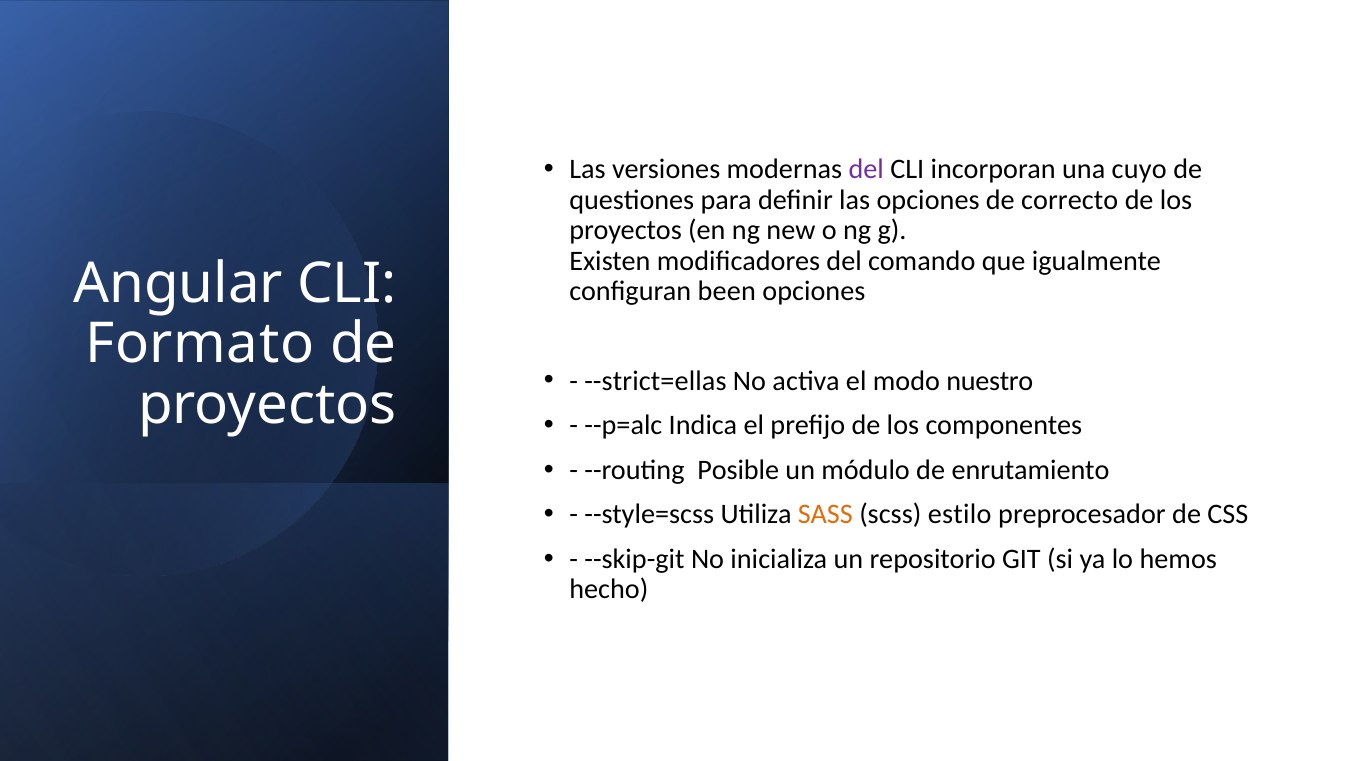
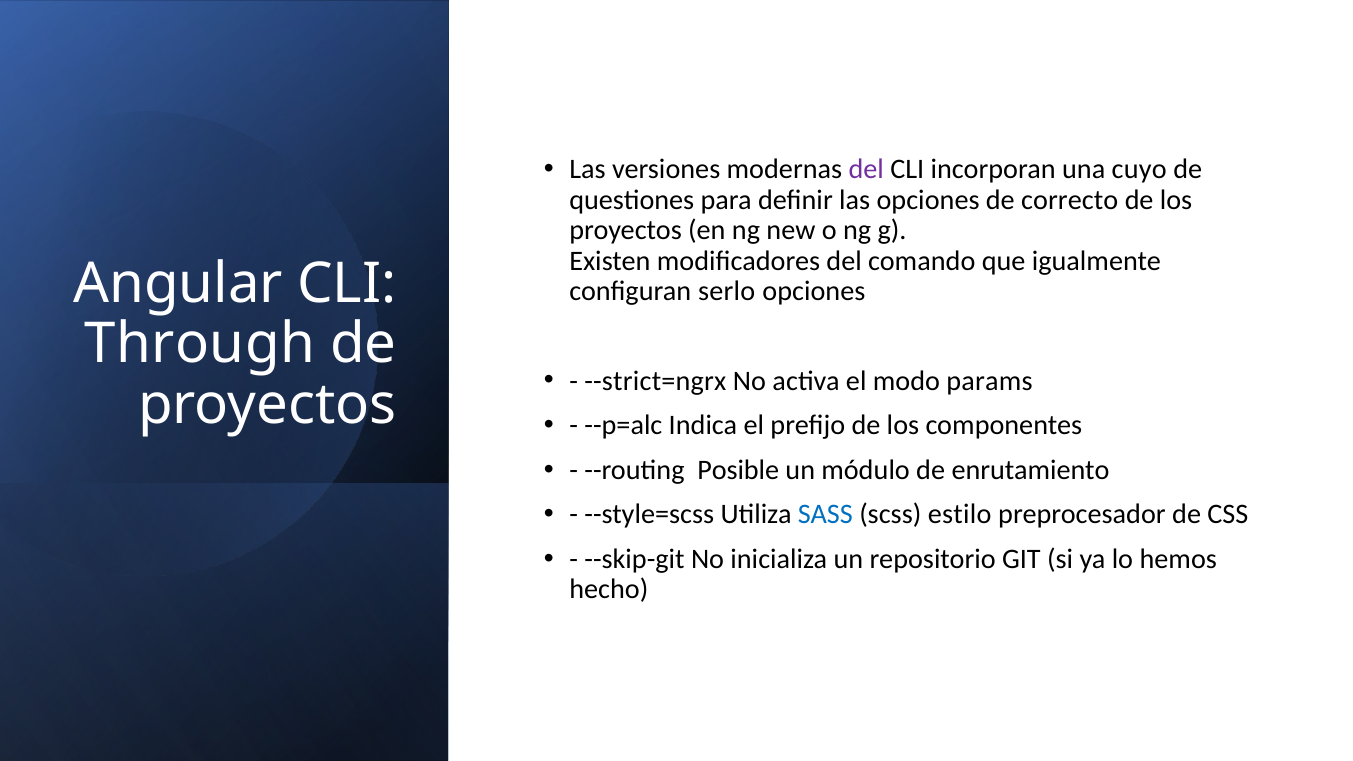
been: been -> serlo (727, 292)
Formato: Formato -> Through (200, 344)
--strict=ellas: --strict=ellas -> --strict=ngrx (655, 381)
nuestro: nuestro -> params (990, 381)
SASS colour: orange -> blue (825, 515)
